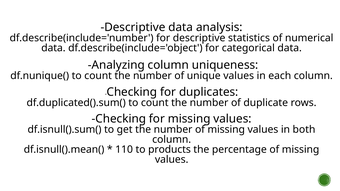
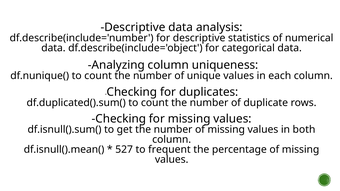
110: 110 -> 527 (124, 150)
products: products -> frequent (169, 150)
